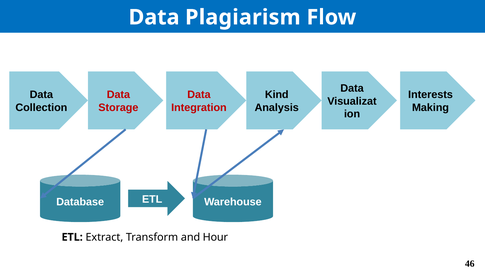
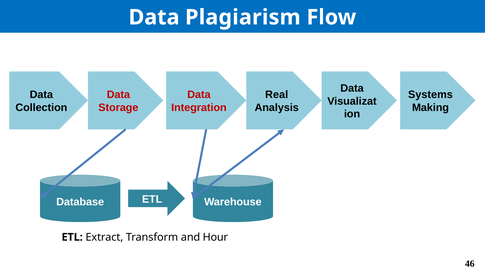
Kind: Kind -> Real (277, 95)
Interests: Interests -> Systems (430, 95)
